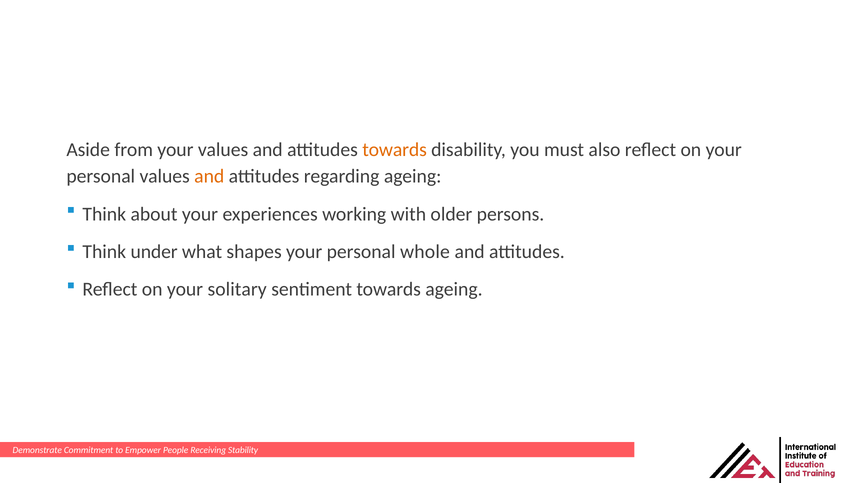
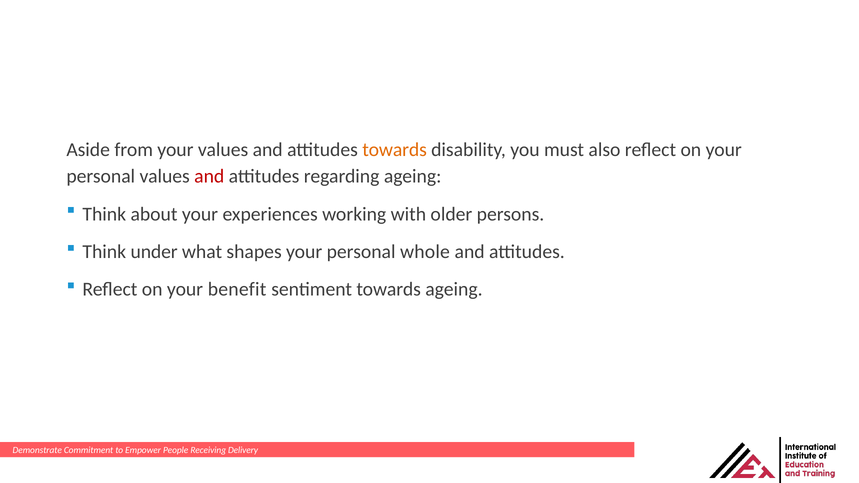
and colour: orange -> red (209, 177)
solitary: solitary -> benefit (237, 289)
Stability: Stability -> Delivery (243, 451)
